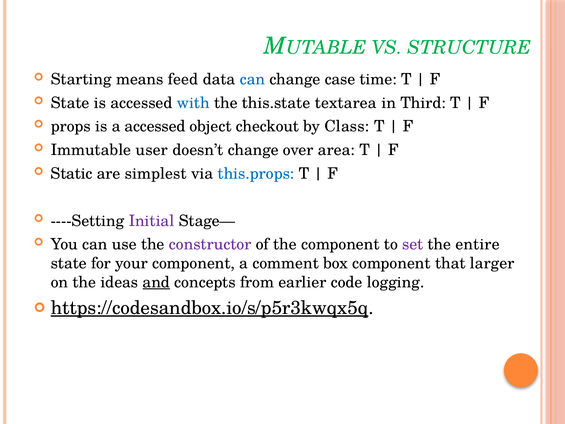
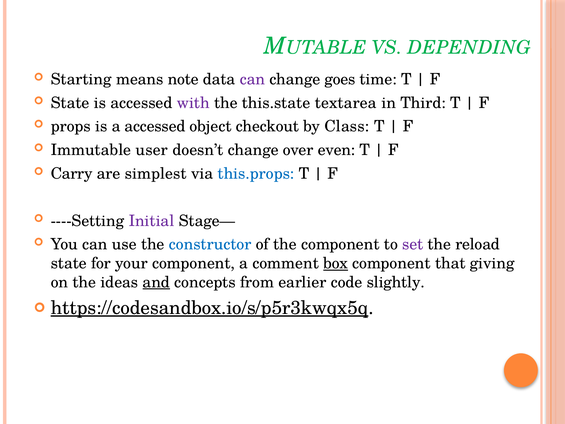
STRUCTURE: STRUCTURE -> DEPENDING (469, 47)
feed: feed -> note (183, 79)
can colour: blue -> purple (252, 79)
case: case -> goes (340, 79)
with colour: blue -> purple (193, 103)
area: area -> even (337, 150)
Static: Static -> Carry (72, 174)
constructor colour: purple -> blue (210, 244)
entire: entire -> reload (478, 244)
box underline: none -> present (336, 263)
larger: larger -> giving (492, 263)
logging: logging -> slightly (396, 282)
